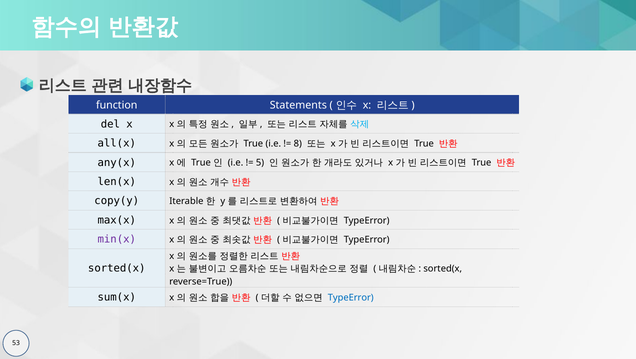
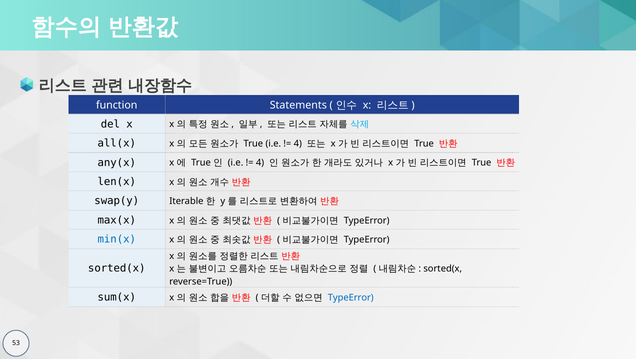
8: 8 -> 4 (298, 144)
5: 5 -> 4 (260, 163)
copy(y: copy(y -> swap(y (117, 201)
min(x colour: purple -> blue (117, 240)
